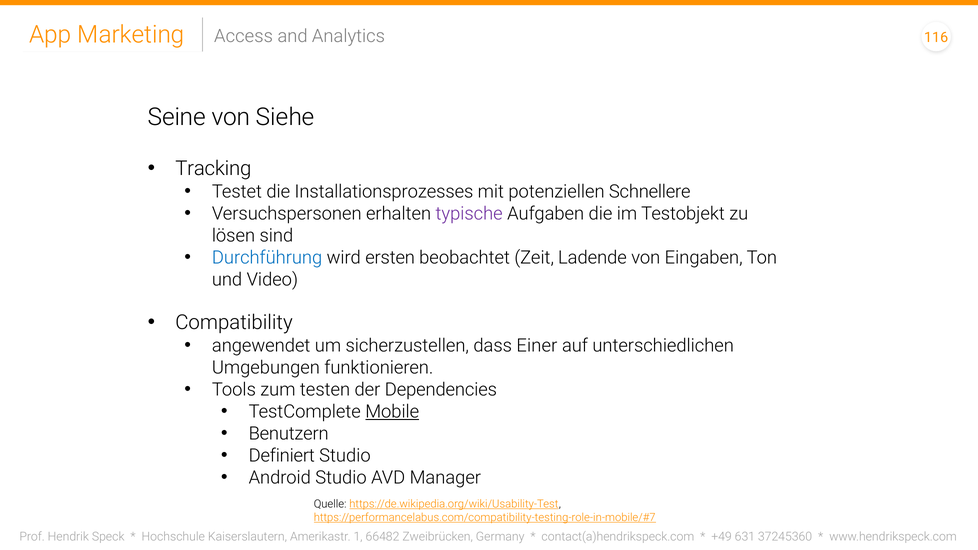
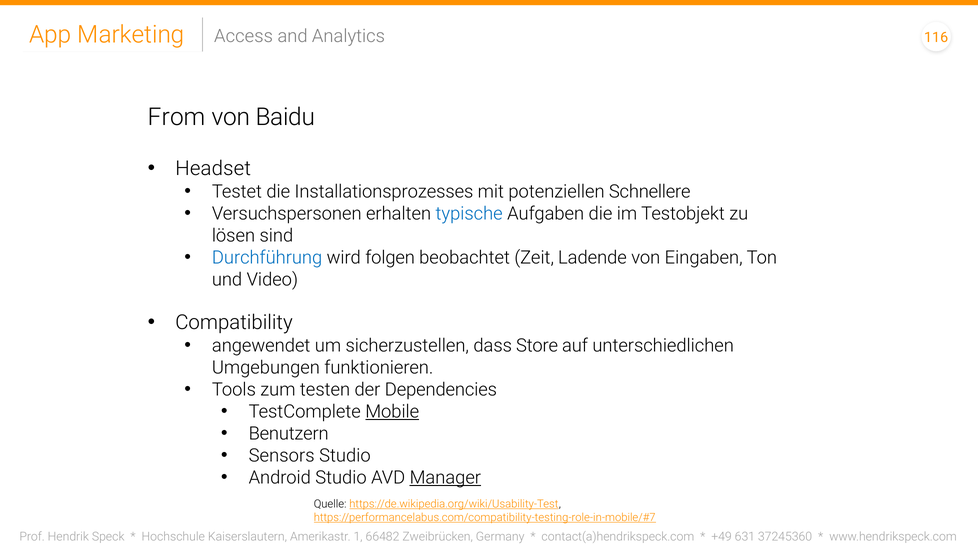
Seine: Seine -> From (177, 117)
Siehe: Siehe -> Baidu (285, 117)
Tracking: Tracking -> Headset (213, 168)
typische colour: purple -> blue (469, 214)
ersten: ersten -> folgen (390, 258)
Einer: Einer -> Store (537, 346)
Definiert: Definiert -> Sensors (282, 456)
Manager underline: none -> present (445, 478)
